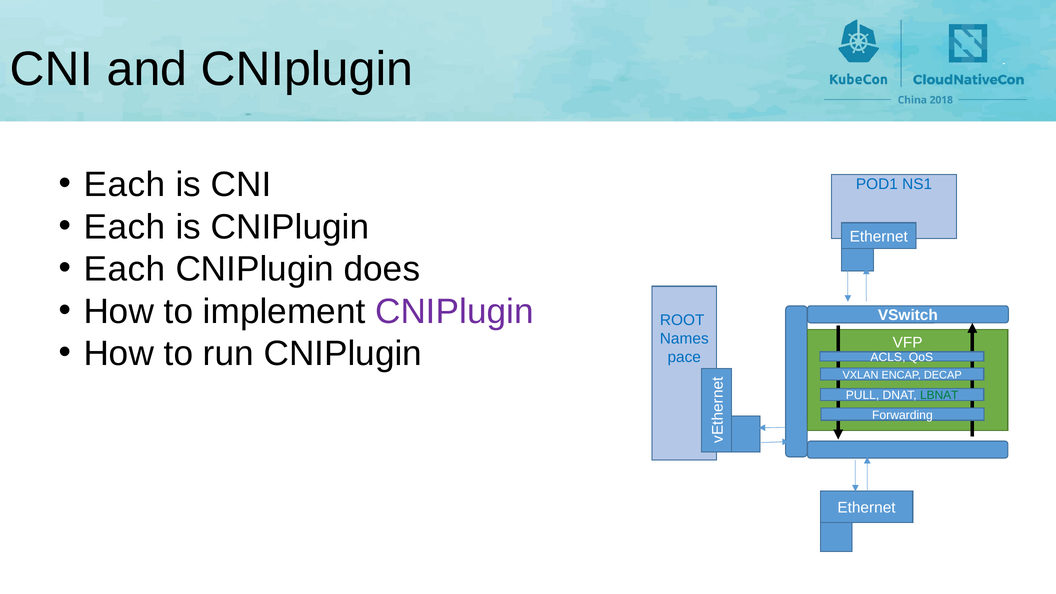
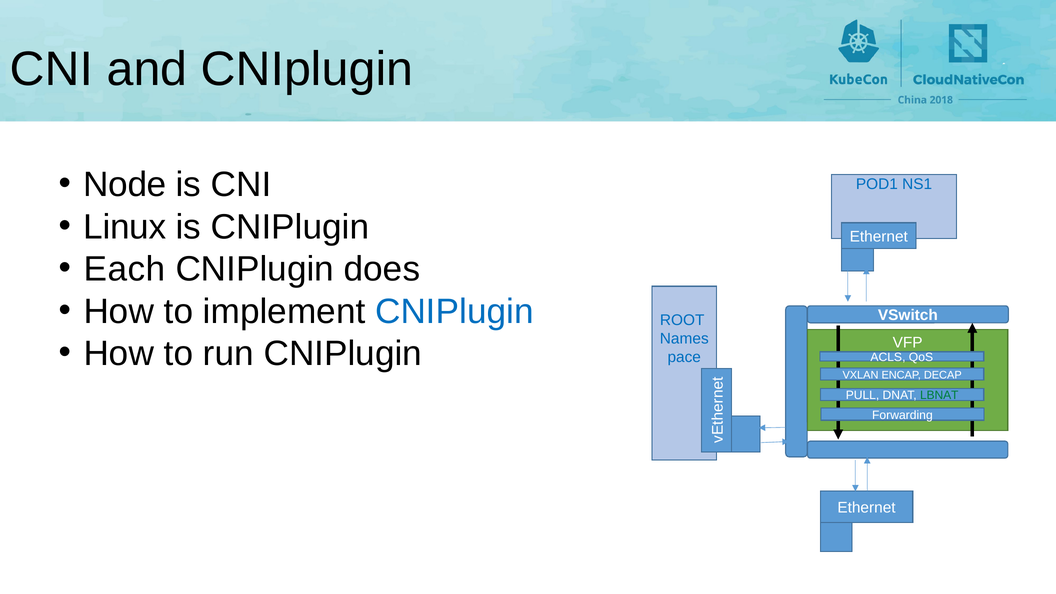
Each: Each -> Node (125, 185)
Each: Each -> Linux (125, 227)
CNIPlugin colour: purple -> blue (454, 311)
